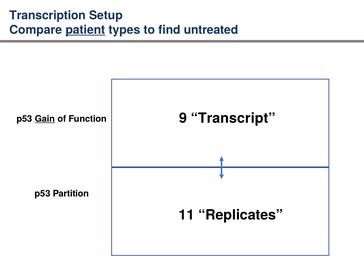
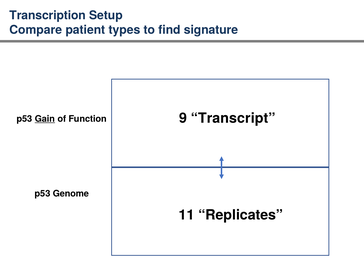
patient underline: present -> none (85, 30)
untreated: untreated -> signature (211, 30)
Partition: Partition -> Genome (71, 194)
